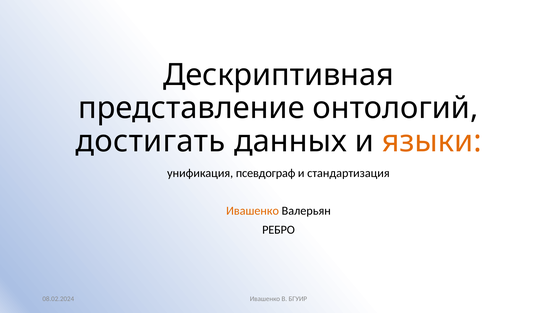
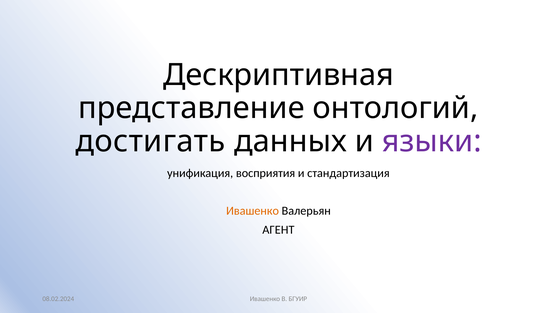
языки colour: orange -> purple (432, 141)
псевдограф: псевдограф -> восприятия (266, 173)
РЕБРО: РЕБРО -> АГЕНТ (278, 230)
